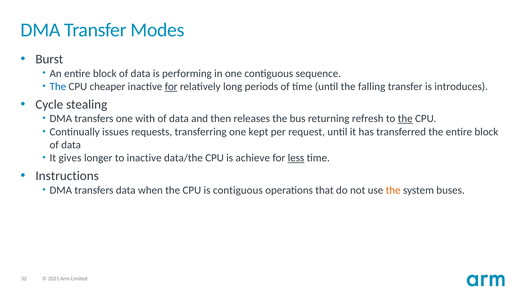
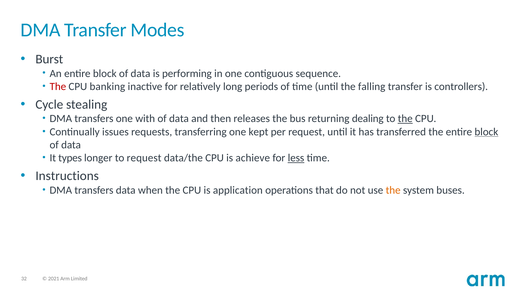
The colour: blue -> red (58, 87)
cheaper: cheaper -> banking (107, 87)
for underline: present -> none (171, 87)
introduces: introduces -> controllers (461, 87)
refresh: refresh -> dealing (368, 119)
block underline: none -> present (486, 132)
gives: gives -> types (70, 158)
to inactive: inactive -> request (144, 158)
is contiguous: contiguous -> application (238, 190)
